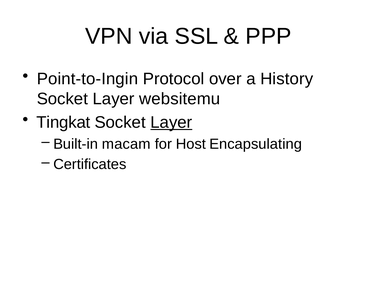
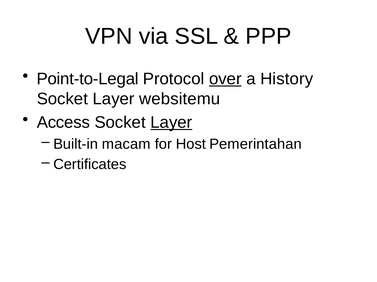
Point-to-Ingin: Point-to-Ingin -> Point-to-Legal (88, 79)
over underline: none -> present (225, 79)
Tingkat: Tingkat -> Access (63, 123)
Encapsulating: Encapsulating -> Pemerintahan (256, 144)
